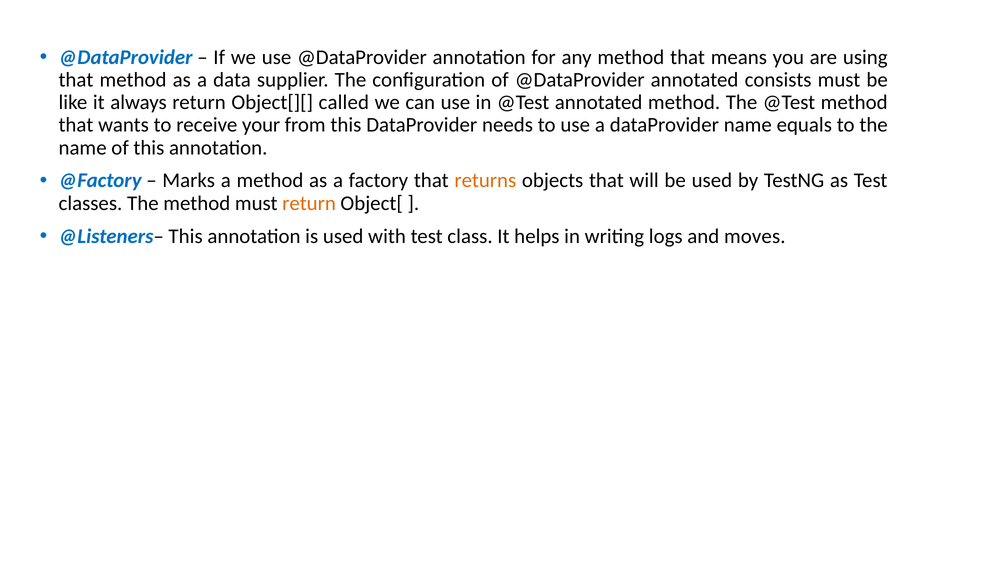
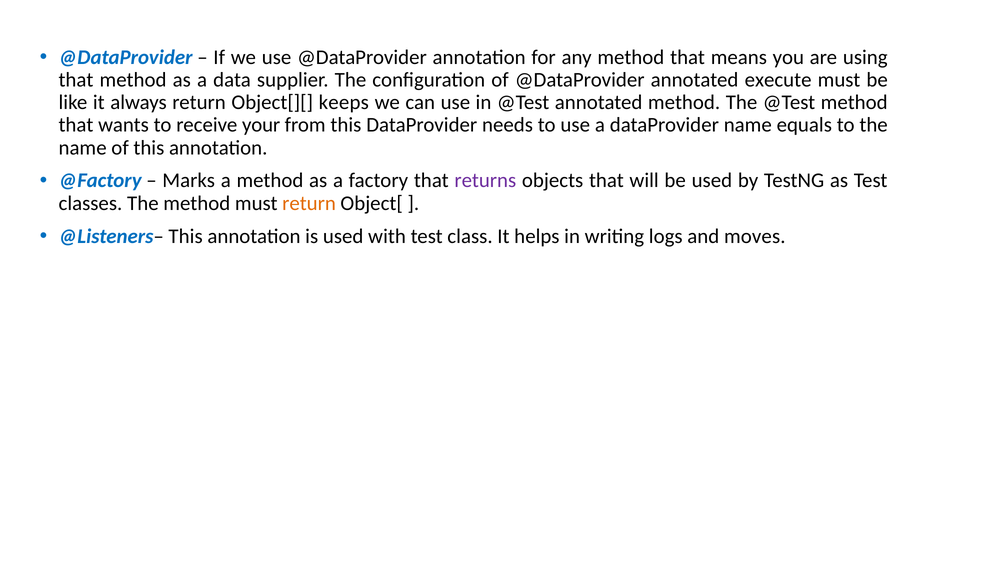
consists: consists -> execute (778, 80)
called: called -> keeps (344, 103)
returns colour: orange -> purple (485, 181)
